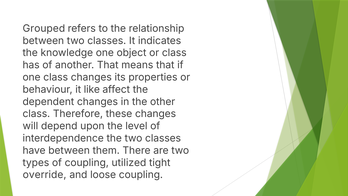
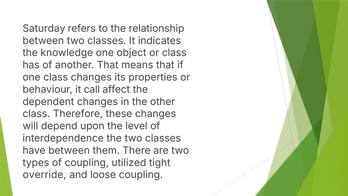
Grouped: Grouped -> Saturday (44, 28)
like: like -> call (92, 89)
